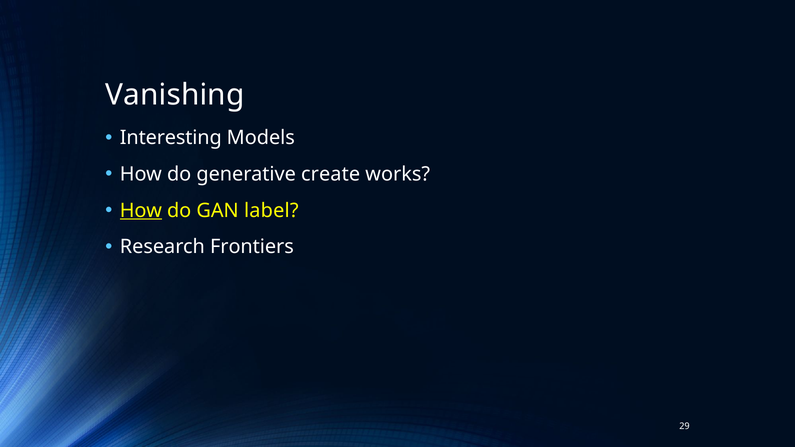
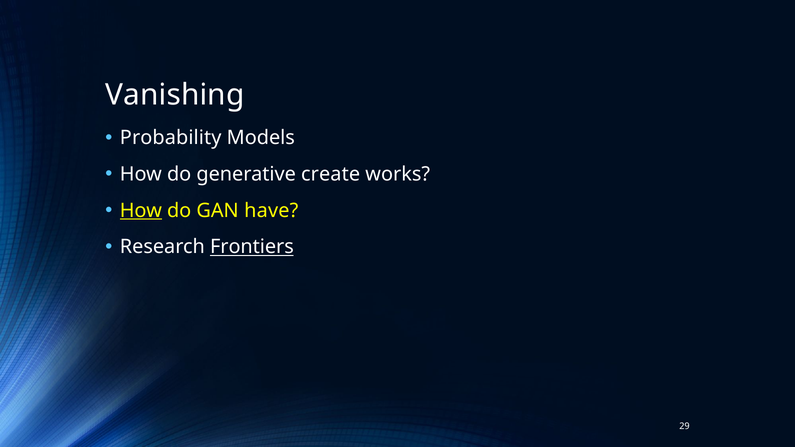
Interesting: Interesting -> Probability (171, 138)
label: label -> have (271, 211)
Frontiers underline: none -> present (252, 247)
